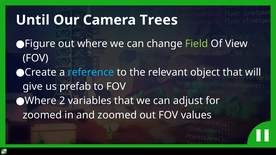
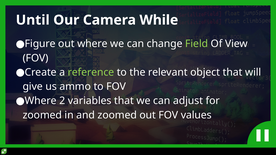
Trees: Trees -> While (159, 20)
reference colour: light blue -> light green (91, 72)
prefab: prefab -> ammo (75, 87)
